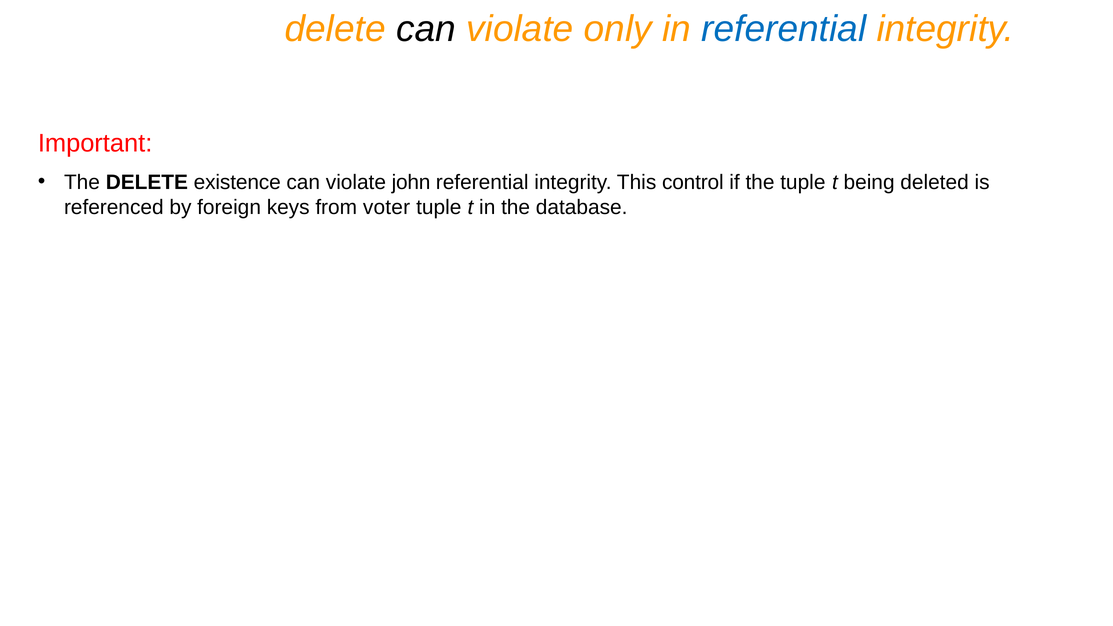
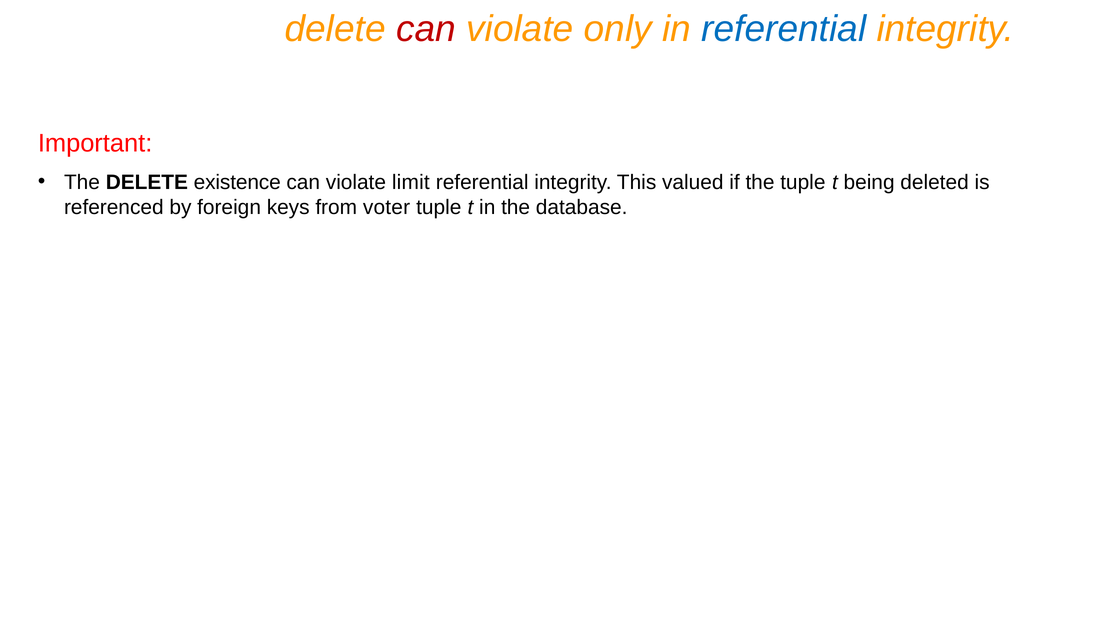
can colour: black -> red (426, 29)
john: john -> limit (411, 182)
control: control -> valued (693, 182)
